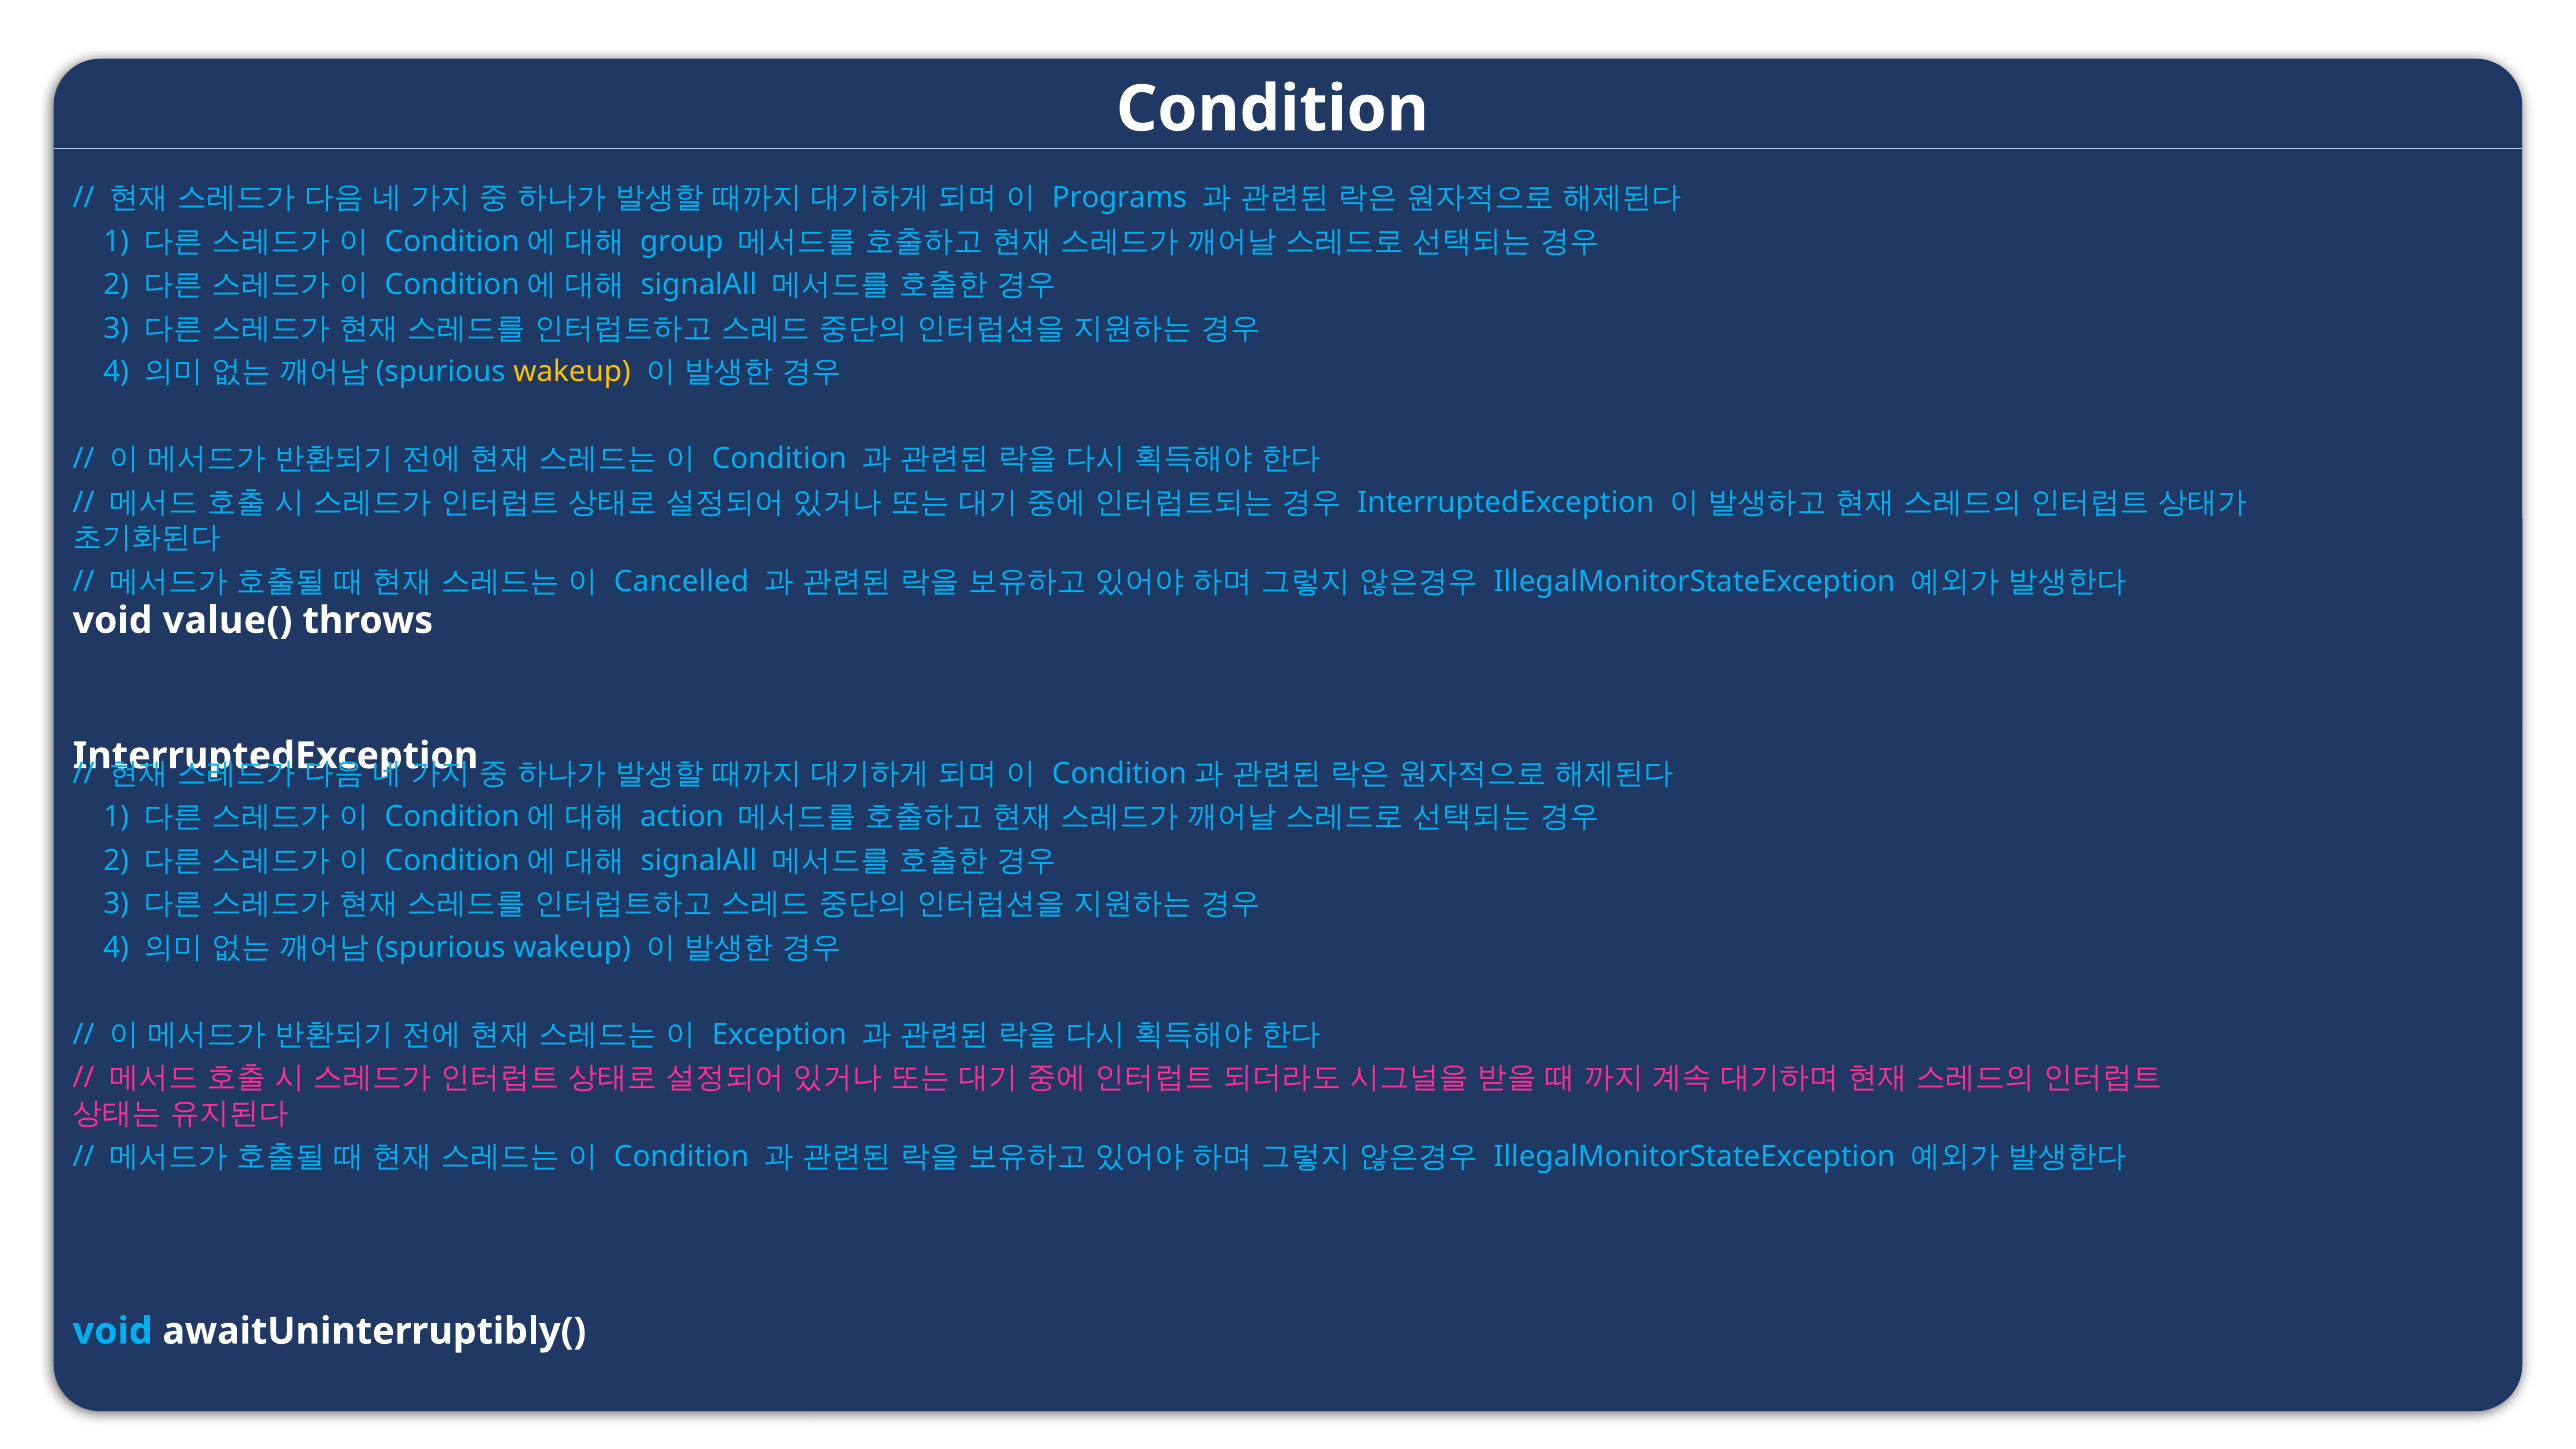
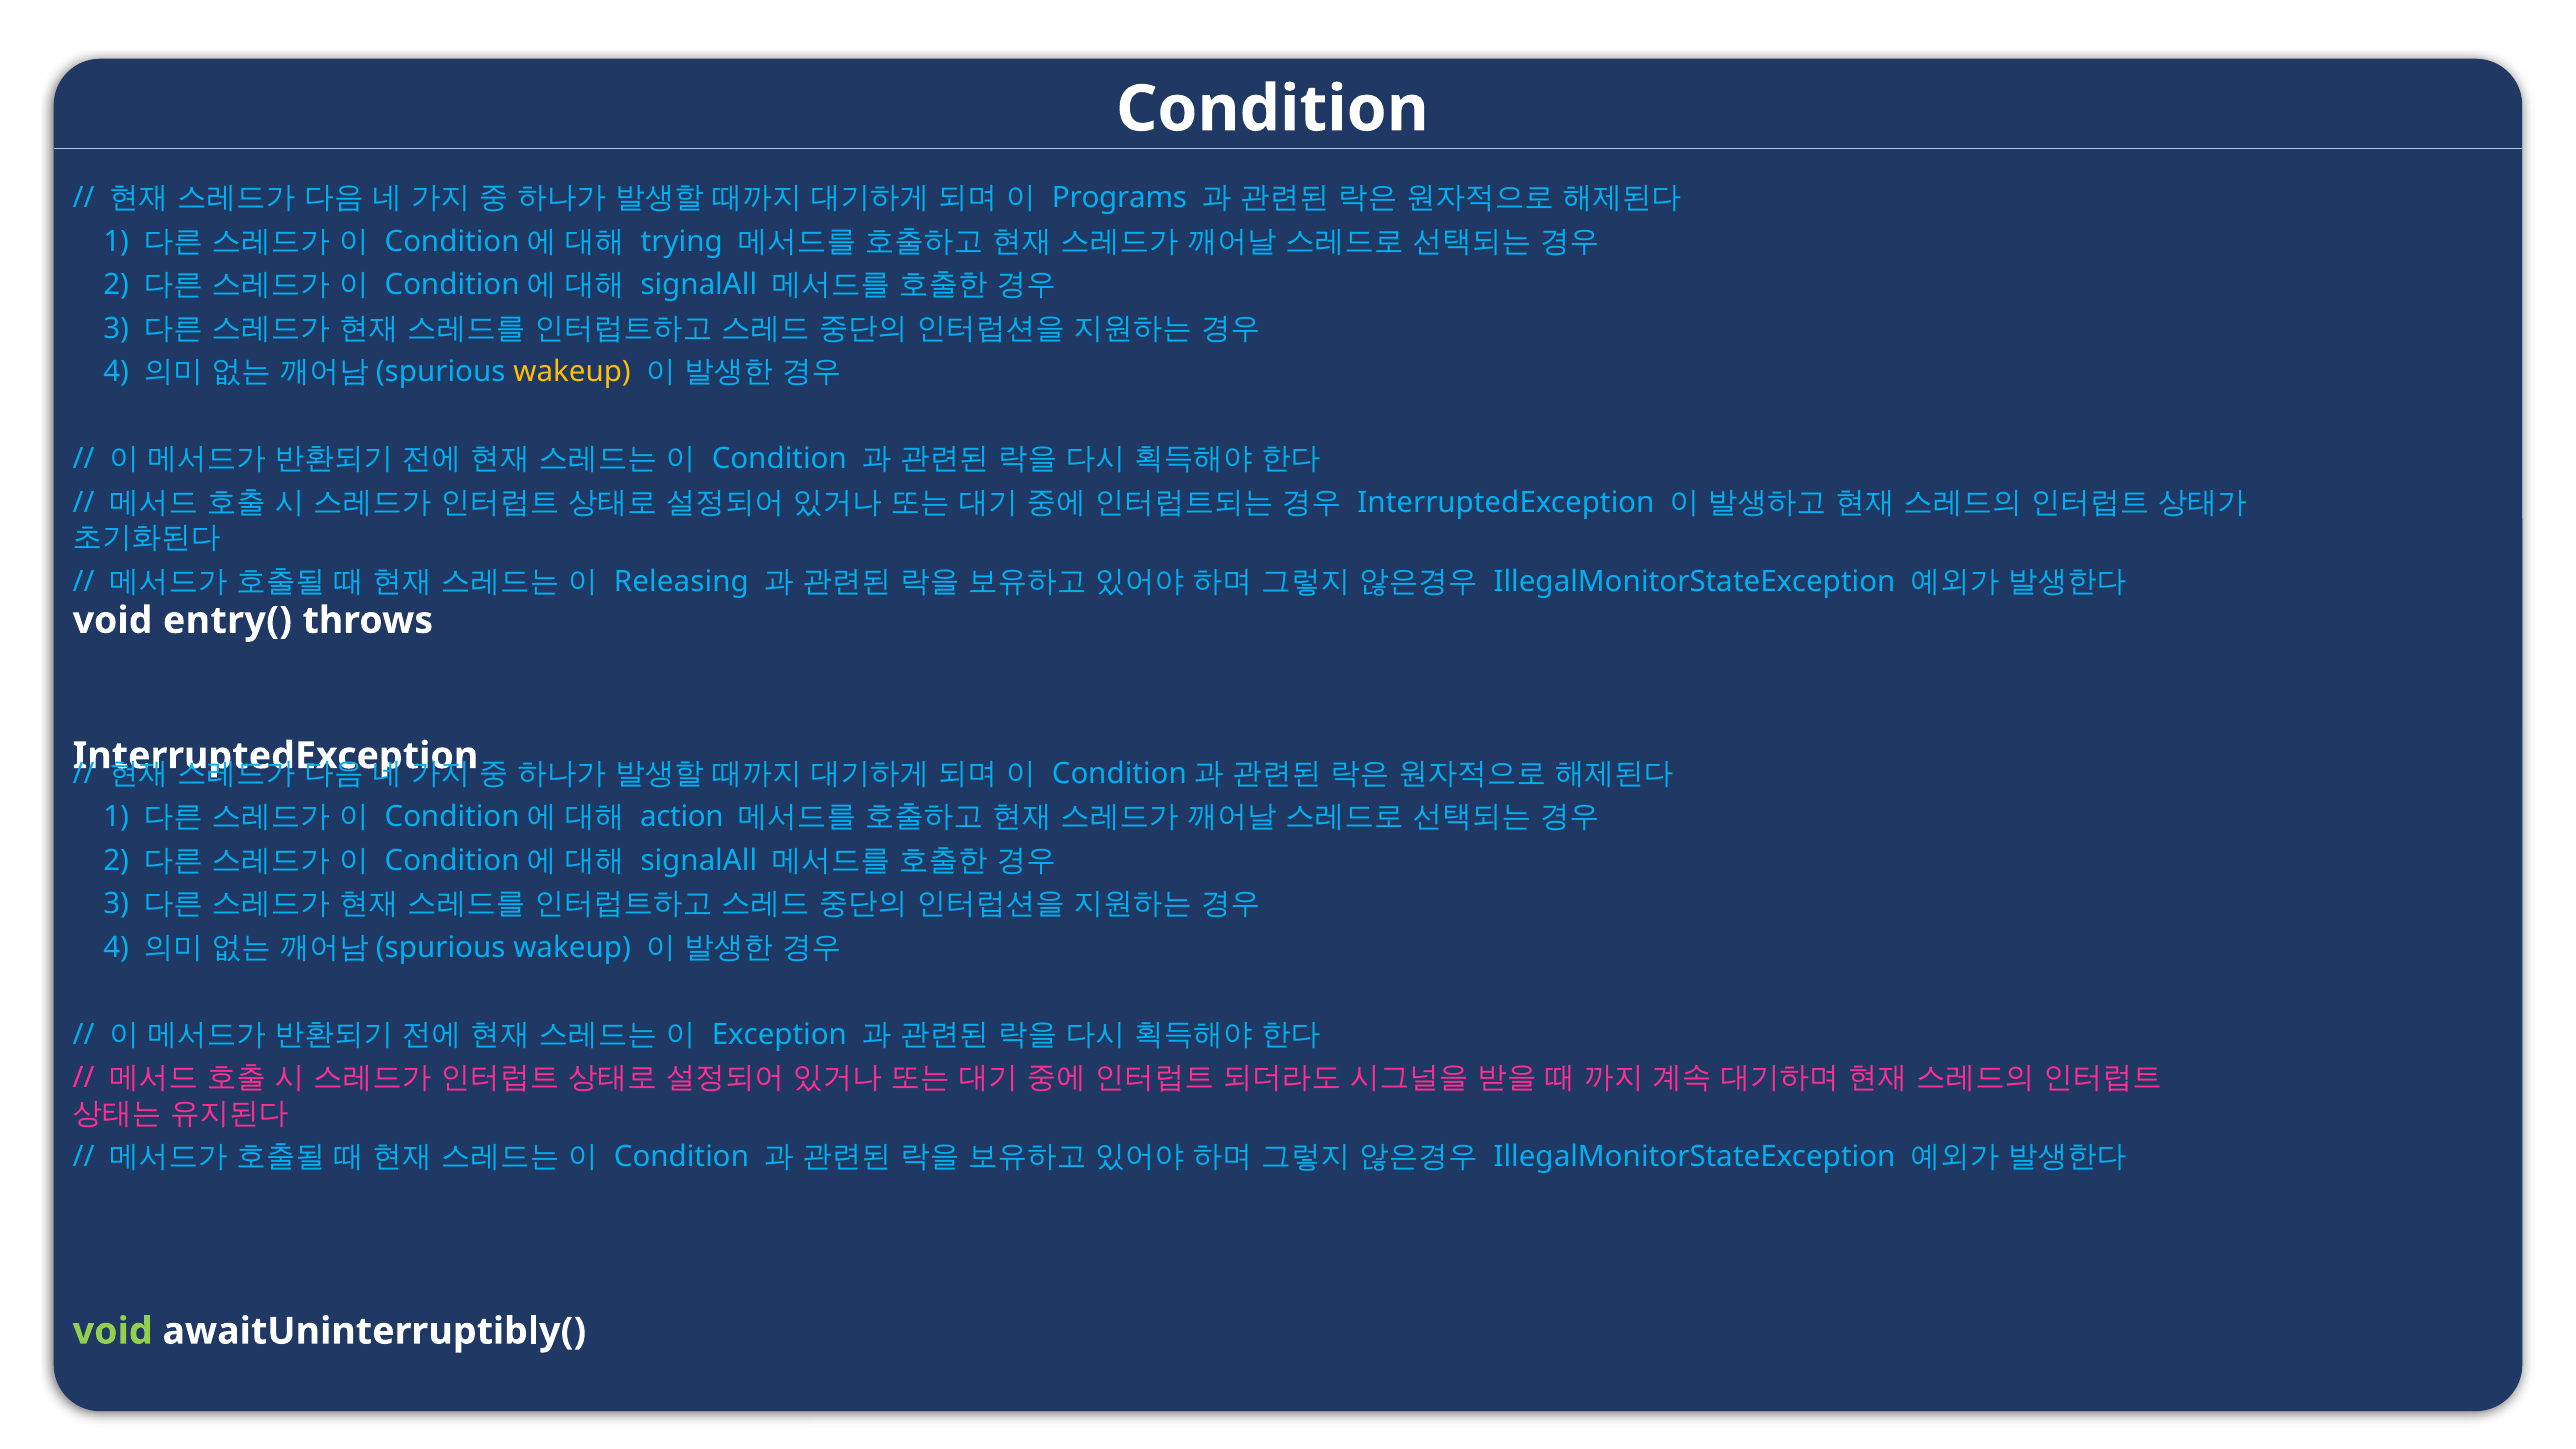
group: group -> trying (682, 241)
Cancelled: Cancelled -> Releasing (681, 581)
value(: value( -> entry( (227, 621)
void colour: light blue -> light green (113, 1331)
